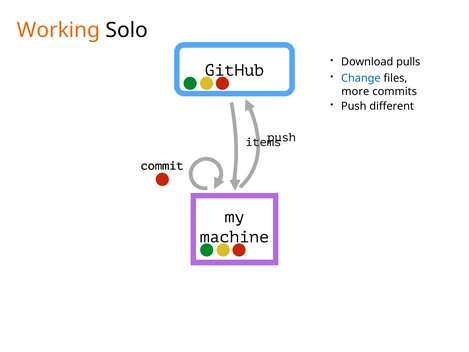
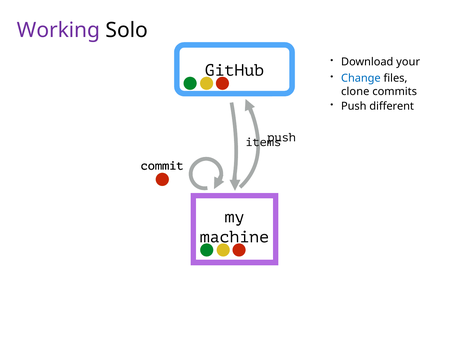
Working colour: orange -> purple (59, 30)
pulls: pulls -> your (408, 62)
more: more -> clone (355, 91)
